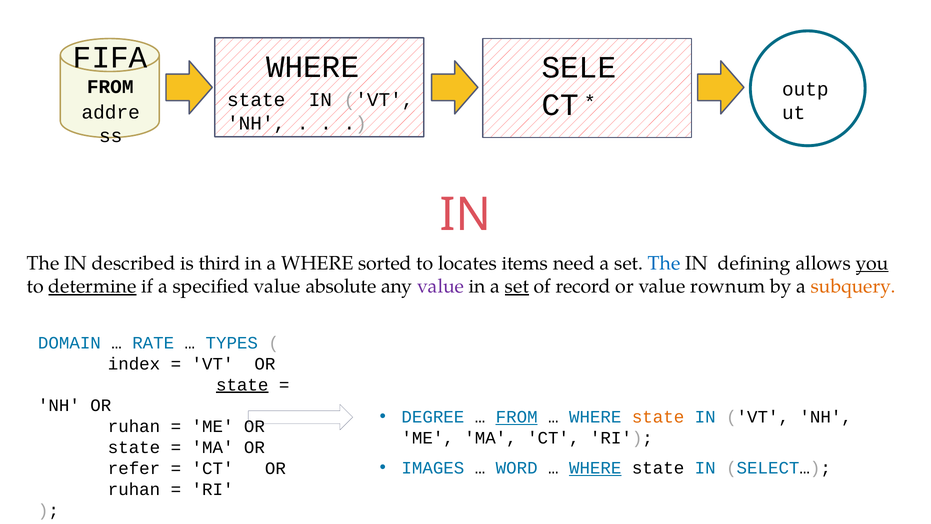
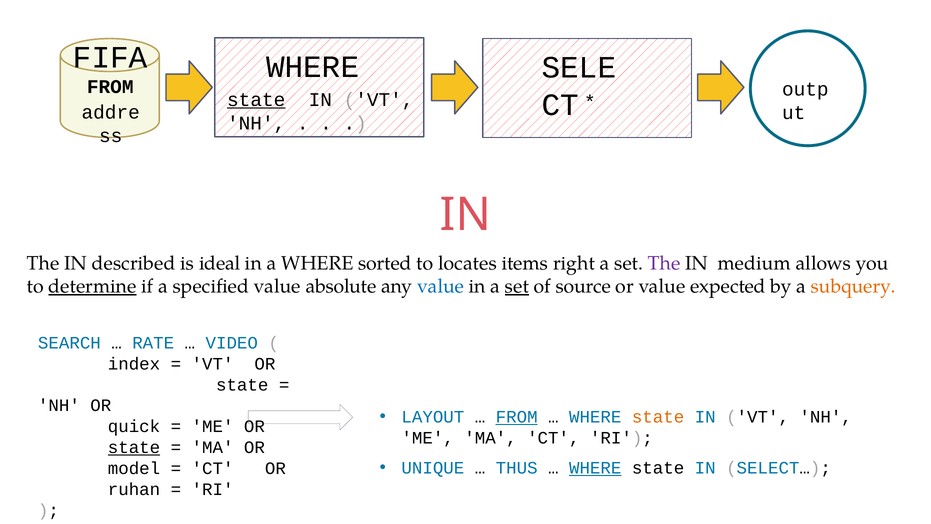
state underline: none -> present (256, 100)
third: third -> ideal (220, 263)
need: need -> right (574, 263)
The colour: blue -> purple (664, 263)
defining: defining -> medium (754, 263)
you underline: present -> none (872, 263)
value colour: purple -> blue (441, 286)
record: record -> source (583, 286)
rownum: rownum -> expected (728, 286)
DOMAIN: DOMAIN -> SEARCH (69, 343)
TYPES: TYPES -> VIDEO (232, 343)
state underline: present -> none (242, 385)
DEGREE: DEGREE -> LAYOUT (433, 417)
ruhan: ruhan -> quick (134, 426)
state underline: none -> present (134, 447)
IMAGES: IMAGES -> UNIQUE (433, 468)
WORD: WORD -> THUS (517, 468)
refer: refer -> model (134, 468)
